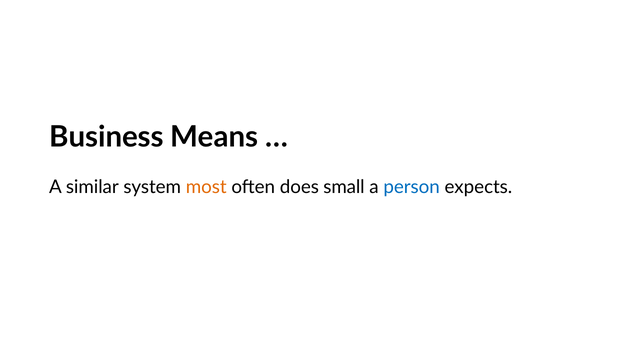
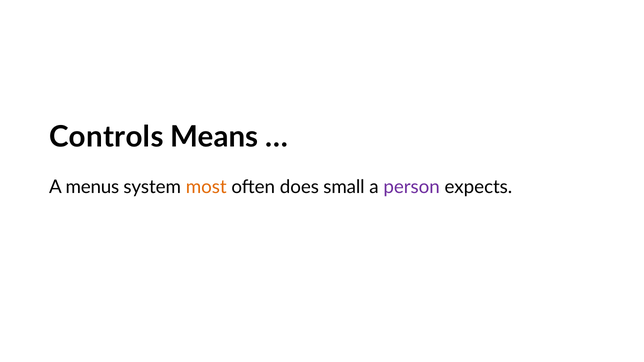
Business: Business -> Controls (106, 137)
similar: similar -> menus (92, 187)
person colour: blue -> purple (412, 187)
